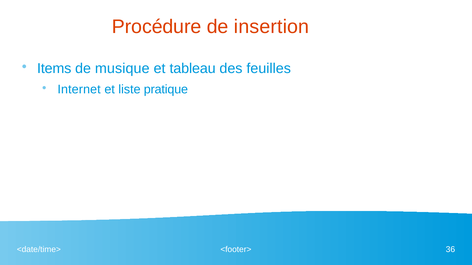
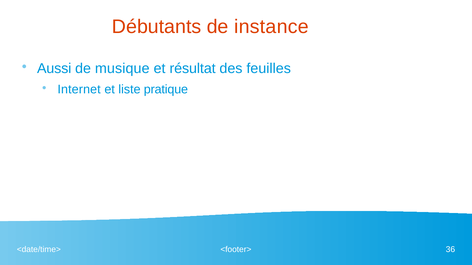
Procédure: Procédure -> Débutants (157, 27)
insertion: insertion -> instance (272, 27)
Items: Items -> Aussi (54, 69)
tableau: tableau -> résultat (193, 69)
